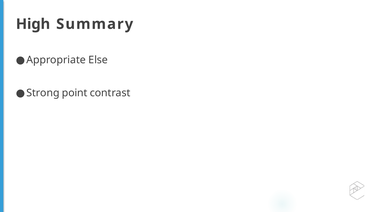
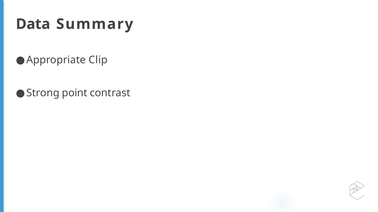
High: High -> Data (33, 24)
Else: Else -> Clip (98, 60)
